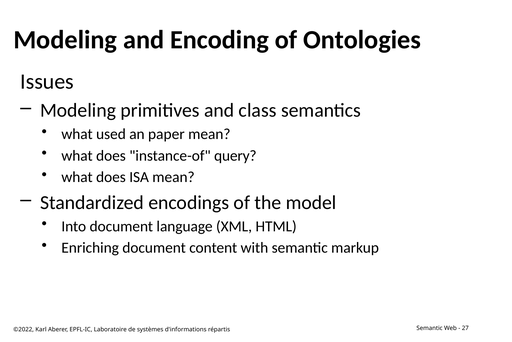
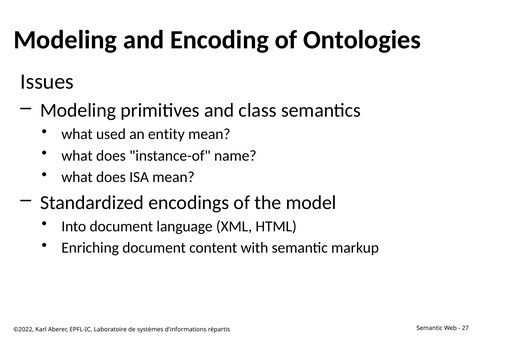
paper: paper -> entity (166, 134)
query: query -> name (235, 155)
